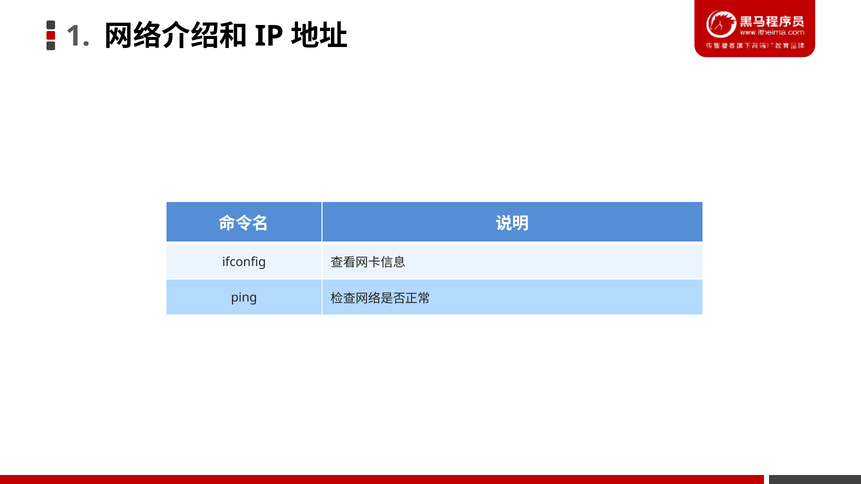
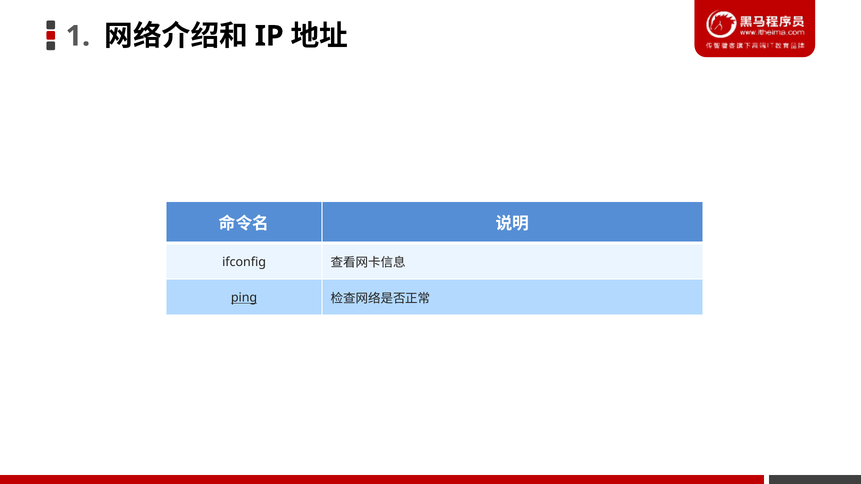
ping underline: none -> present (244, 298)
